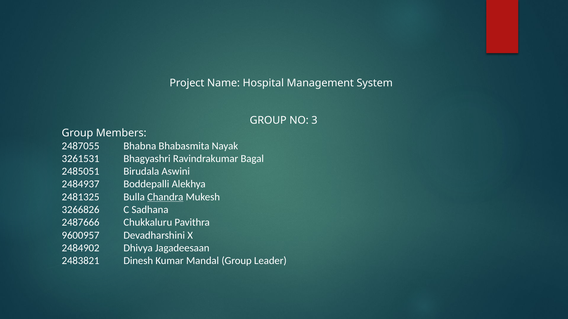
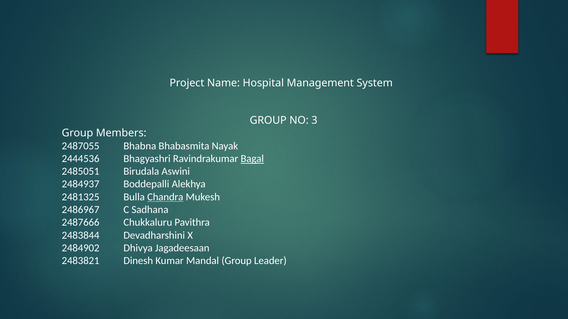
3261531: 3261531 -> 2444536 (81, 159)
Bagal underline: none -> present (252, 159)
3266826: 3266826 -> 2486967 (81, 210)
9600957: 9600957 -> 2483844 (81, 236)
